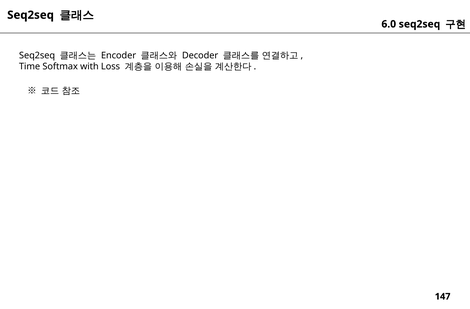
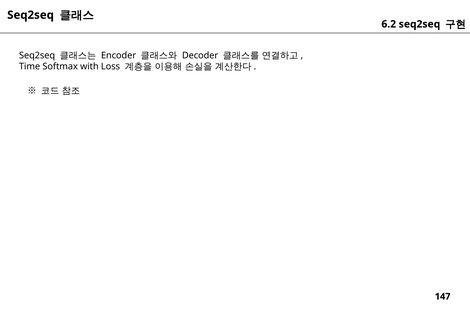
6.0: 6.0 -> 6.2 (389, 24)
